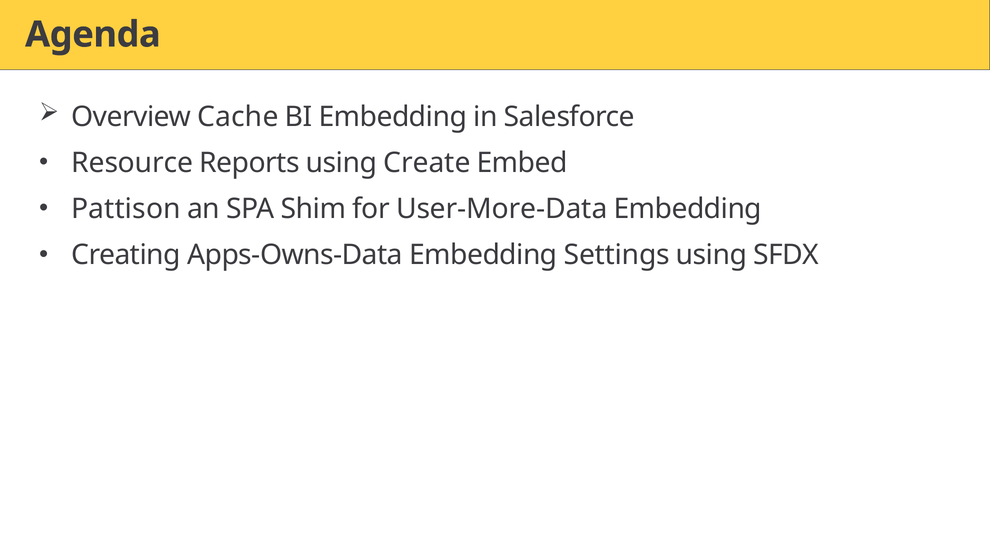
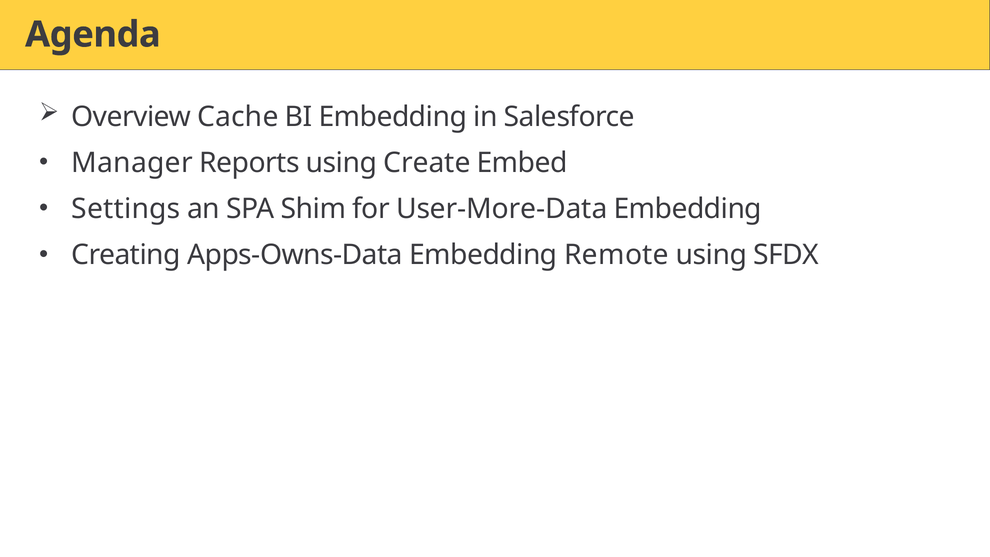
Resource: Resource -> Manager (132, 163)
Pattison: Pattison -> Settings (126, 209)
Settings: Settings -> Remote (616, 255)
